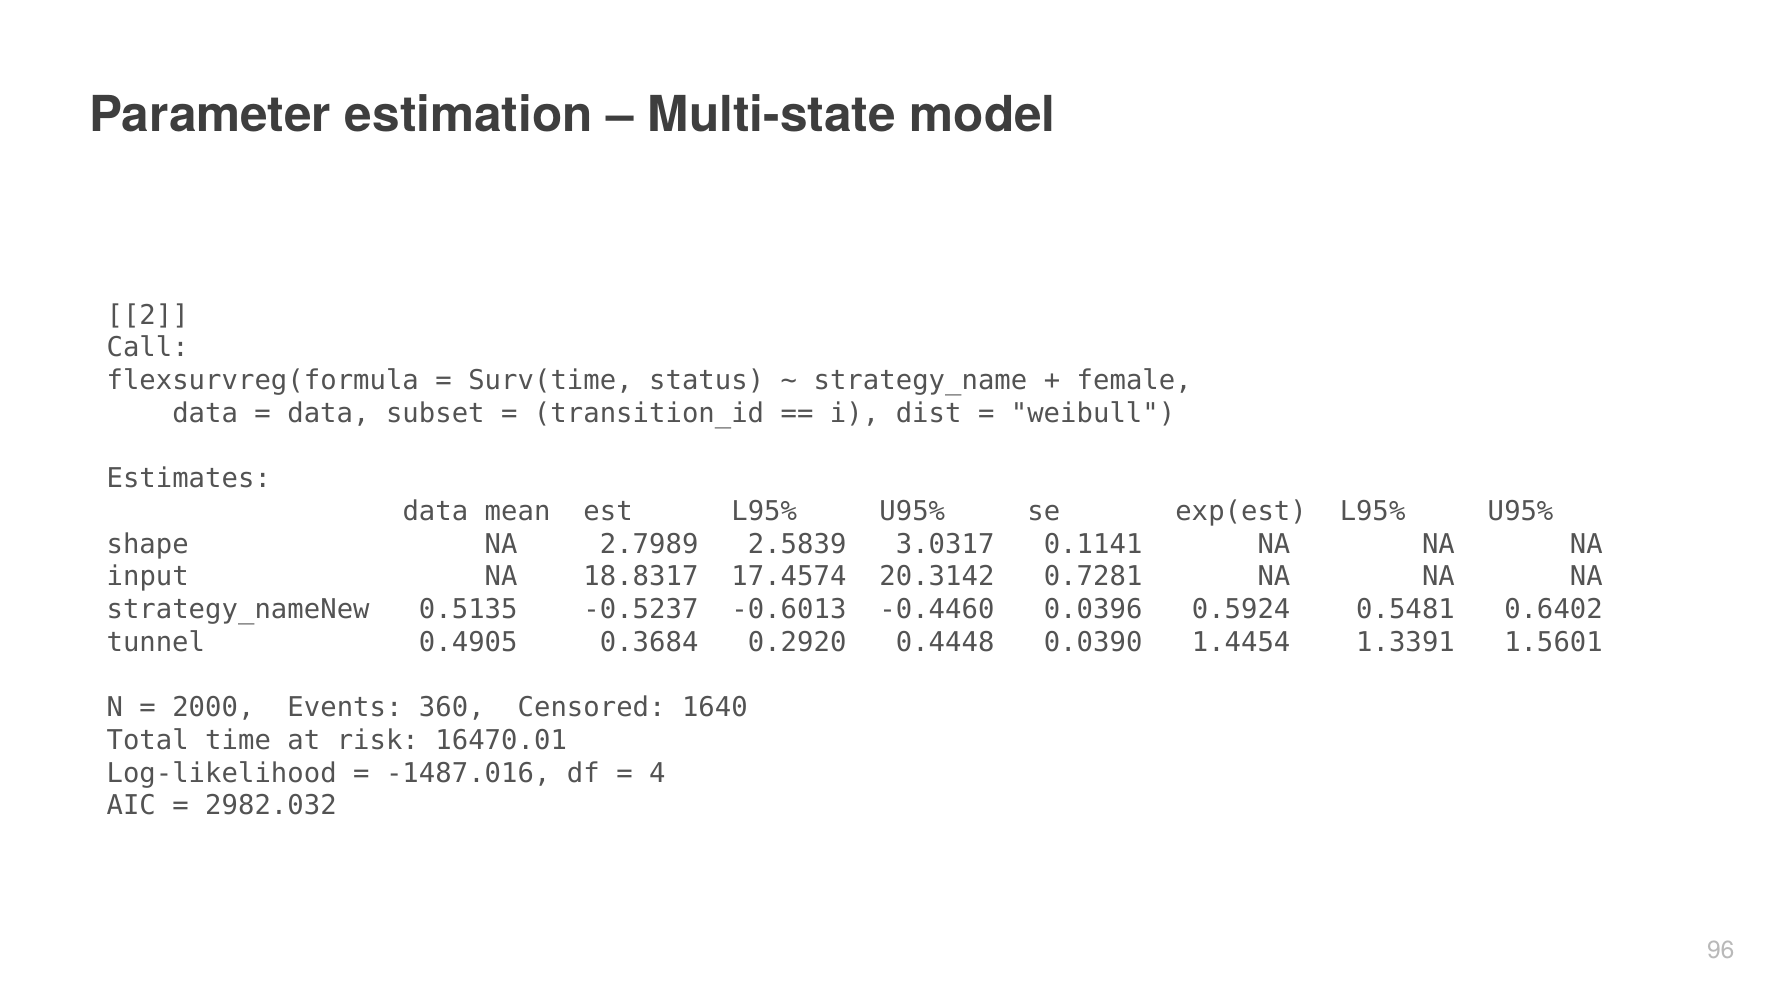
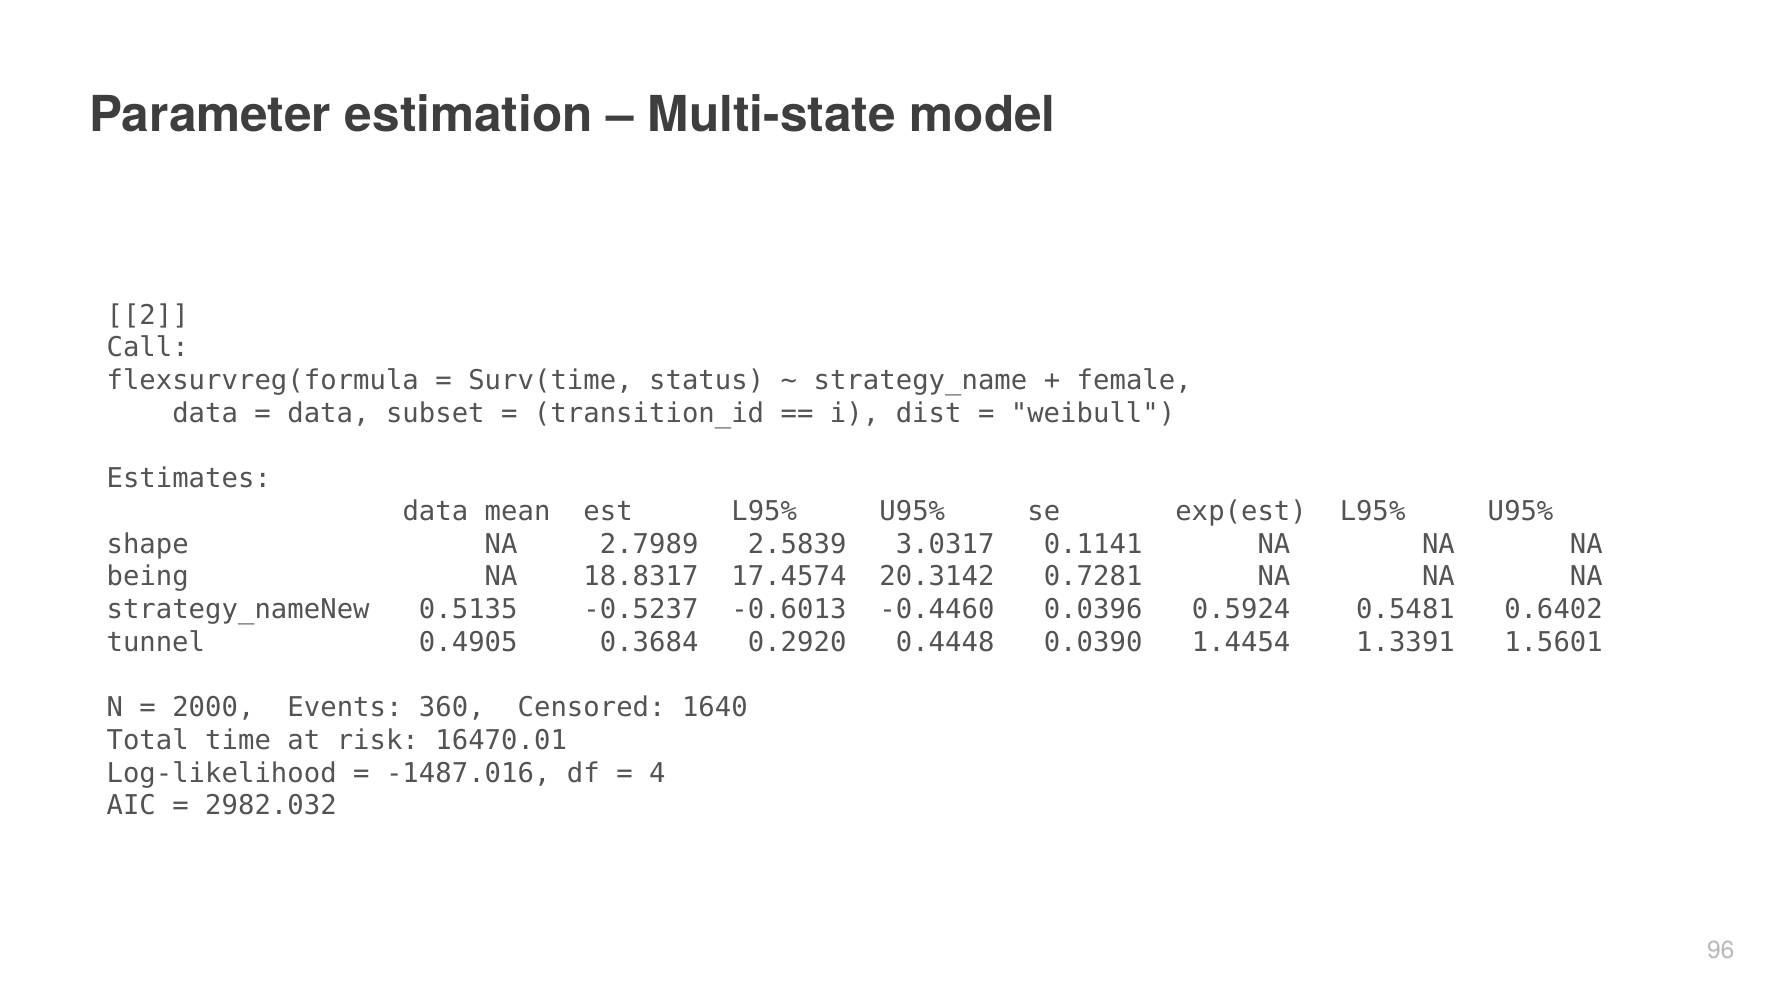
input: input -> being (148, 577)
